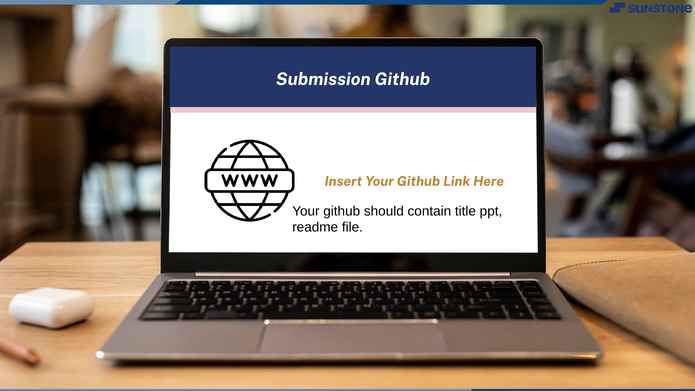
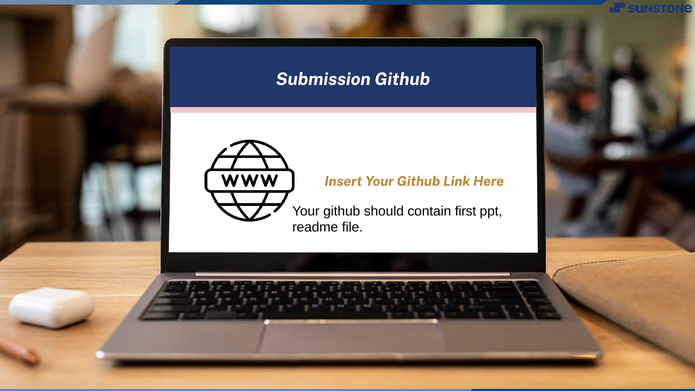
title: title -> first (466, 211)
